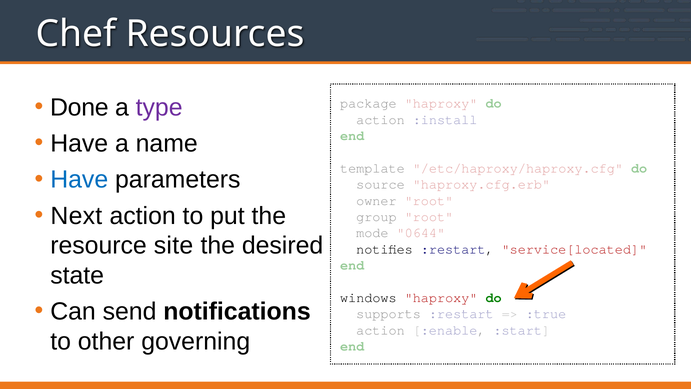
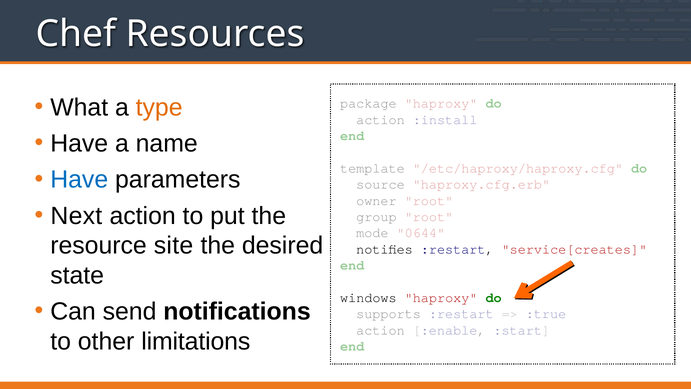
Done: Done -> What (79, 107)
type colour: purple -> orange (159, 107)
service[located: service[located -> service[creates (574, 249)
governing: governing -> limitations (196, 341)
